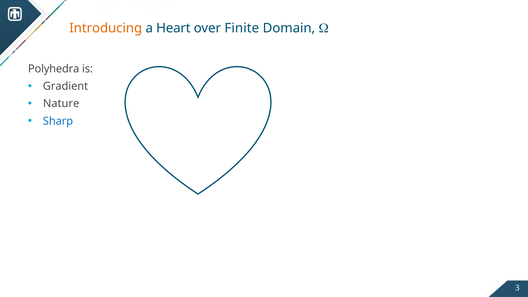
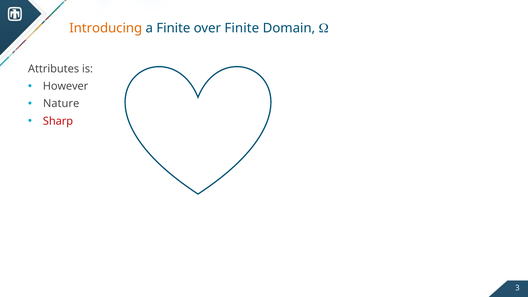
a Heart: Heart -> Finite (173, 28)
Polyhedra: Polyhedra -> Attributes (54, 69)
Gradient: Gradient -> However (66, 86)
Sharp colour: blue -> red (58, 121)
